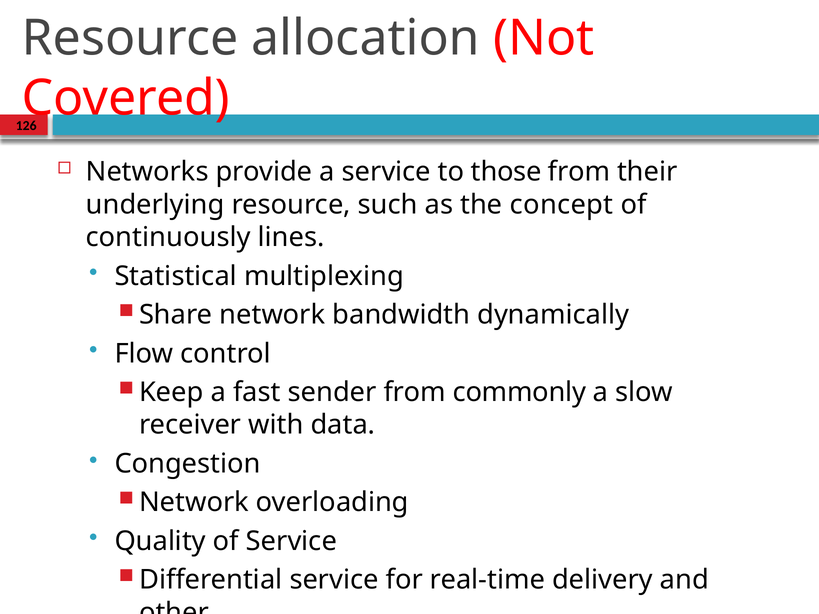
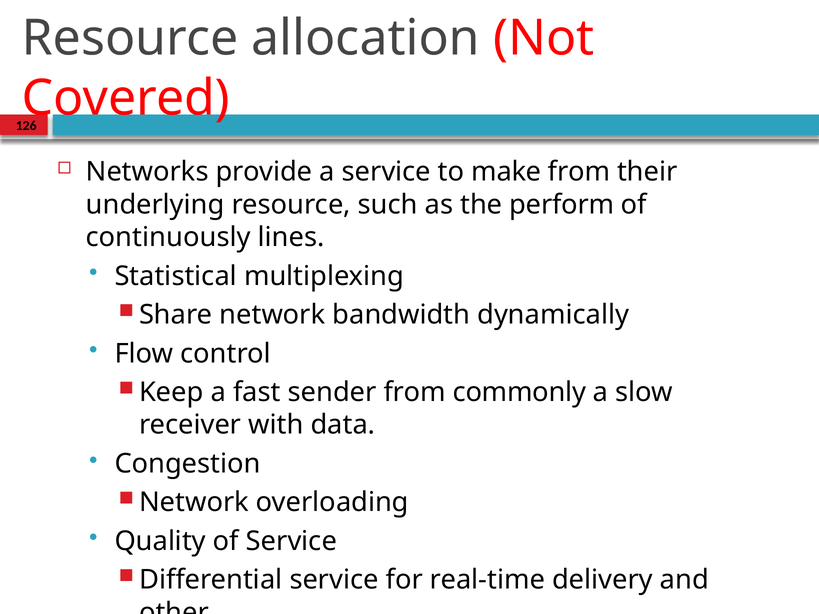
those: those -> make (506, 172)
concept: concept -> perform (562, 205)
